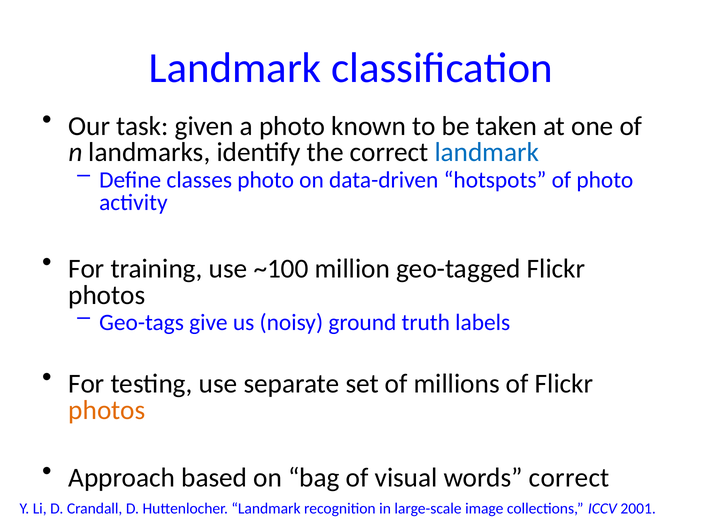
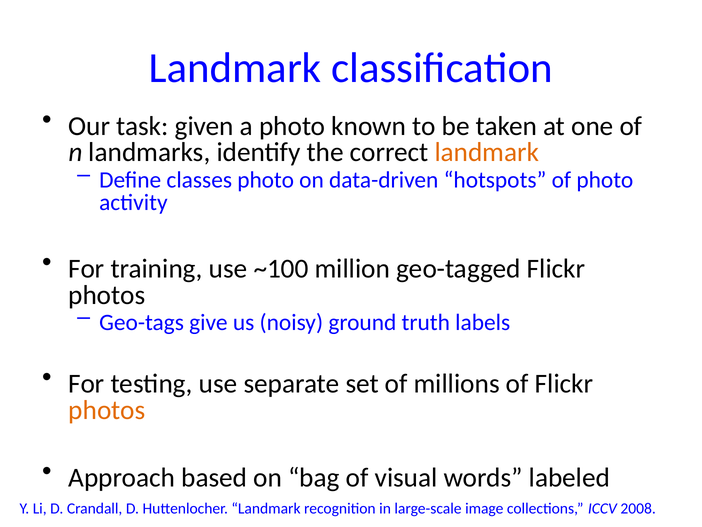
landmark colour: blue -> orange (487, 152)
words correct: correct -> labeled (569, 477)
2001: 2001 -> 2008 (638, 508)
